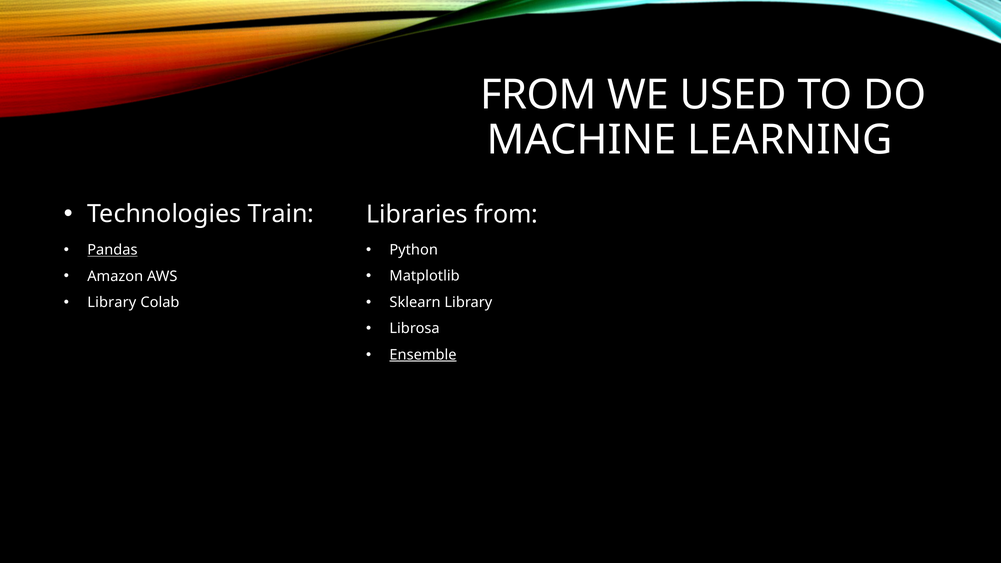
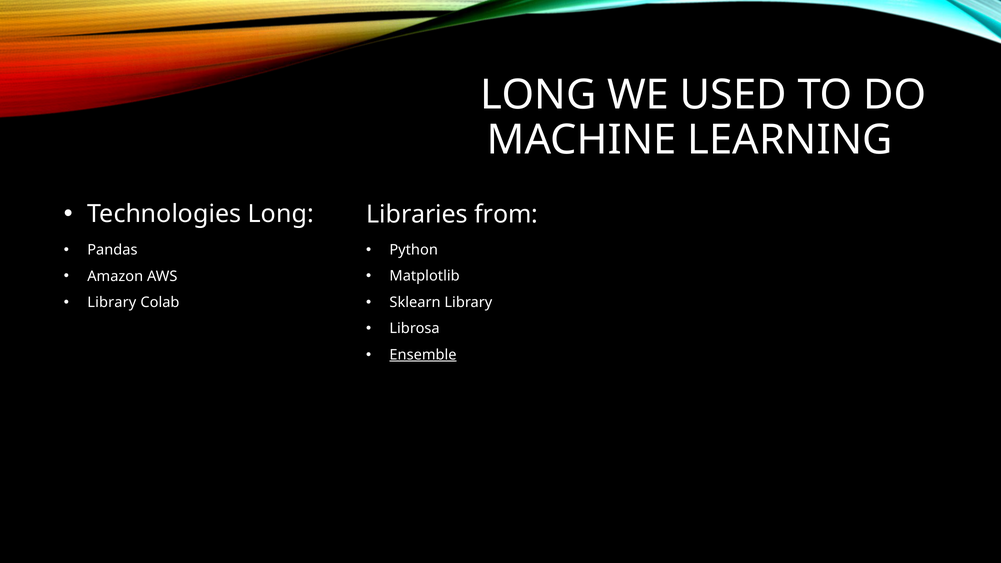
FROM: FROM -> LONG (538, 95)
Technologies Train: Train -> Long (281, 214)
Pandas underline: present -> none (112, 250)
